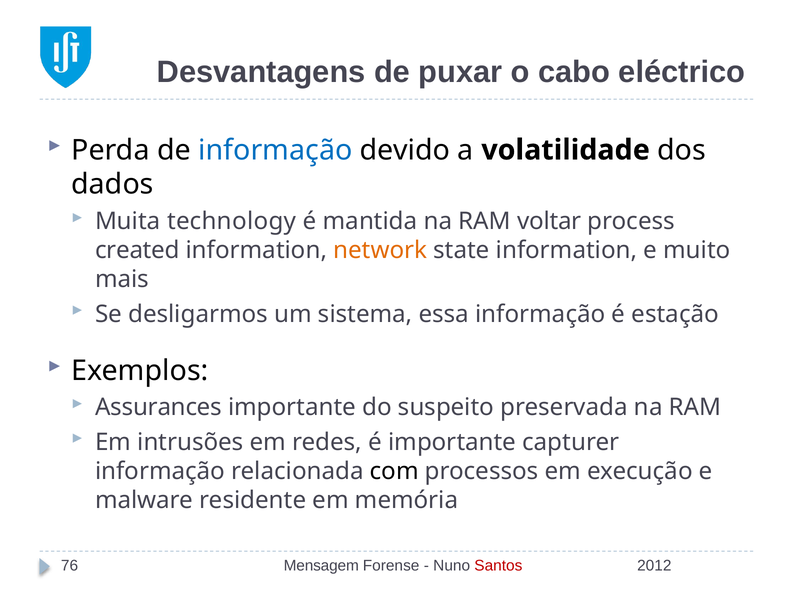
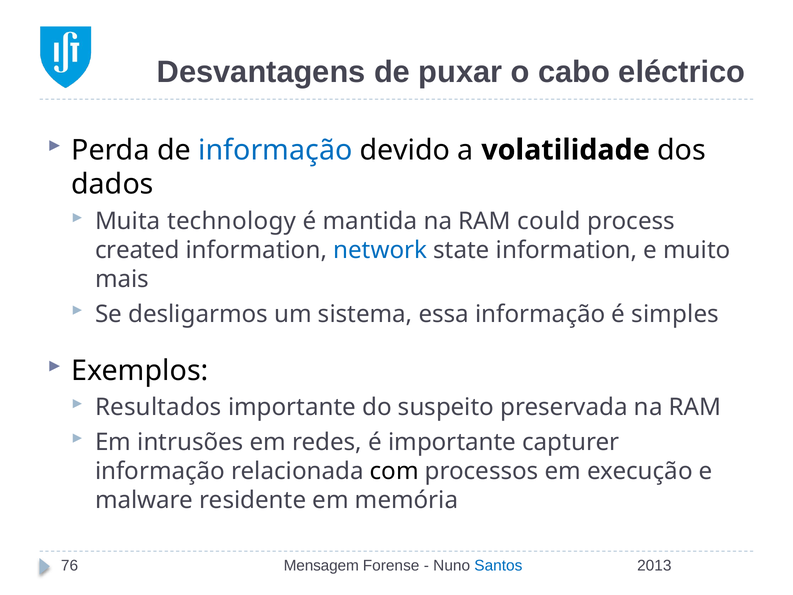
voltar: voltar -> could (549, 221)
network colour: orange -> blue (380, 250)
estação: estação -> simples (675, 314)
Assurances: Assurances -> Resultados (158, 407)
Santos colour: red -> blue (498, 565)
2012: 2012 -> 2013 (654, 565)
